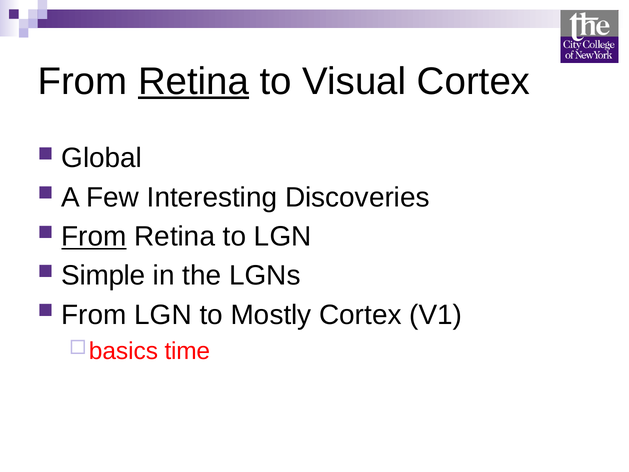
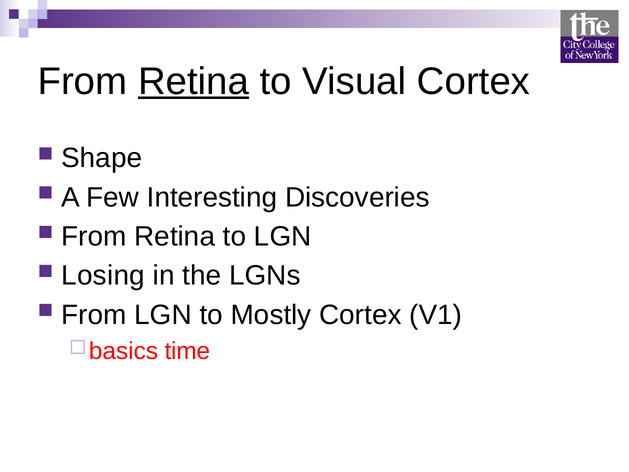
Global: Global -> Shape (102, 158)
From underline: present -> none (94, 236)
Simple: Simple -> Losing (103, 276)
